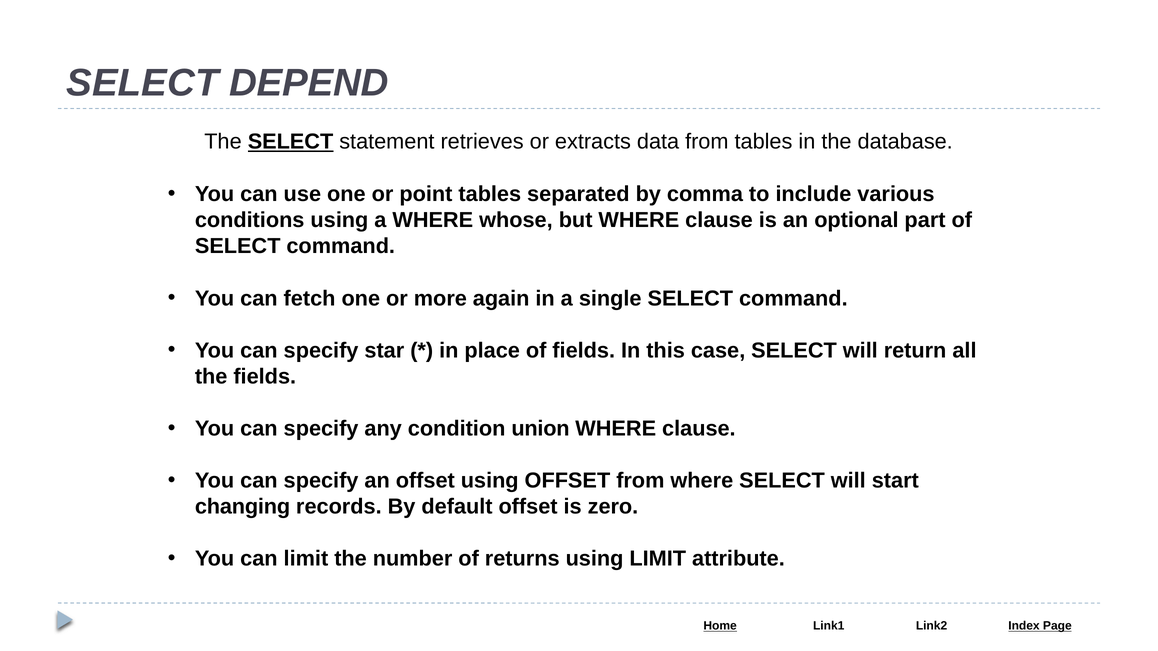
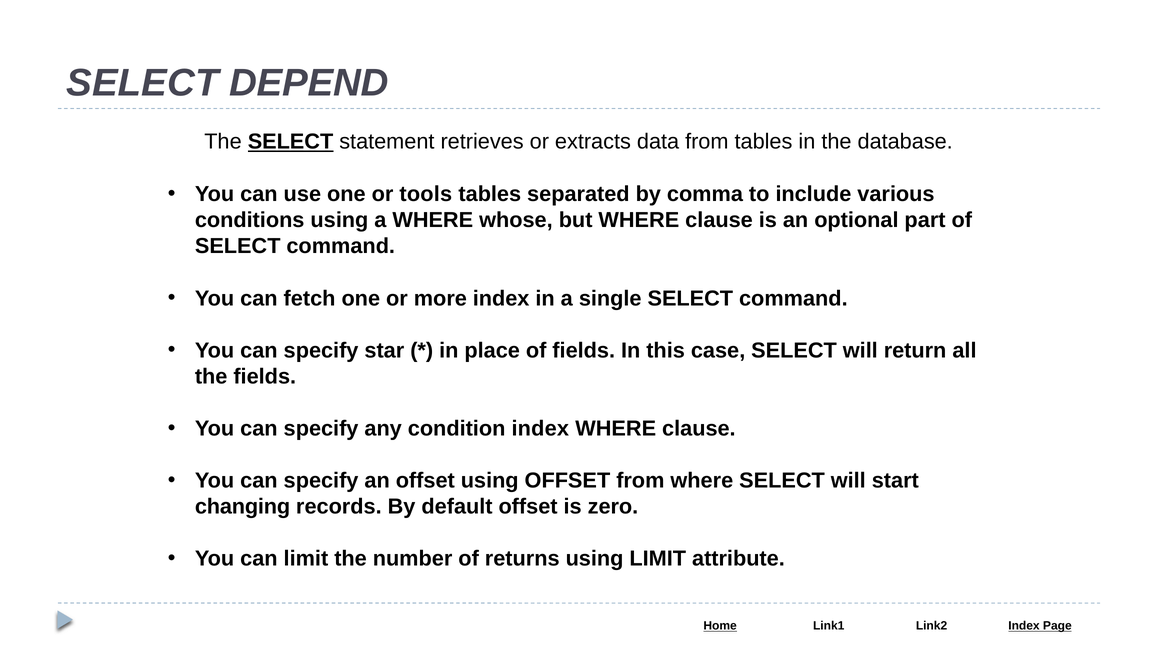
point: point -> tools (426, 194)
more again: again -> index (501, 299)
condition union: union -> index (540, 429)
